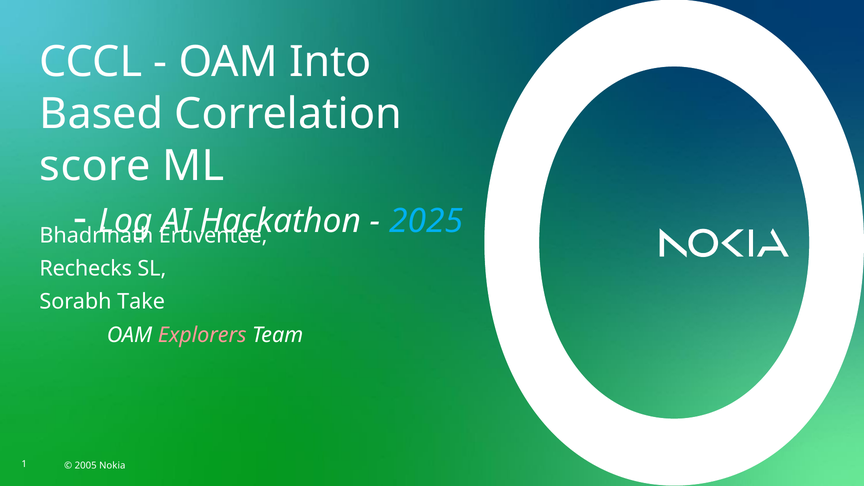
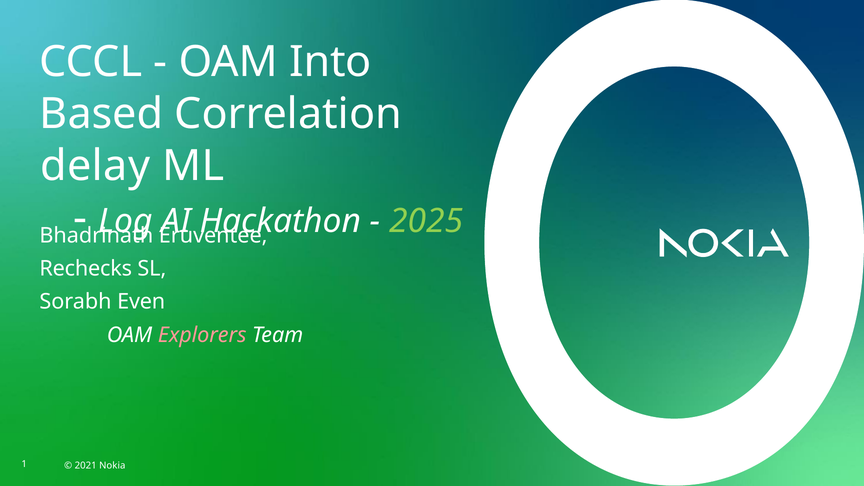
score: score -> delay (95, 166)
2025 colour: light blue -> light green (426, 221)
Take: Take -> Even (141, 302)
2005: 2005 -> 2021 (86, 466)
